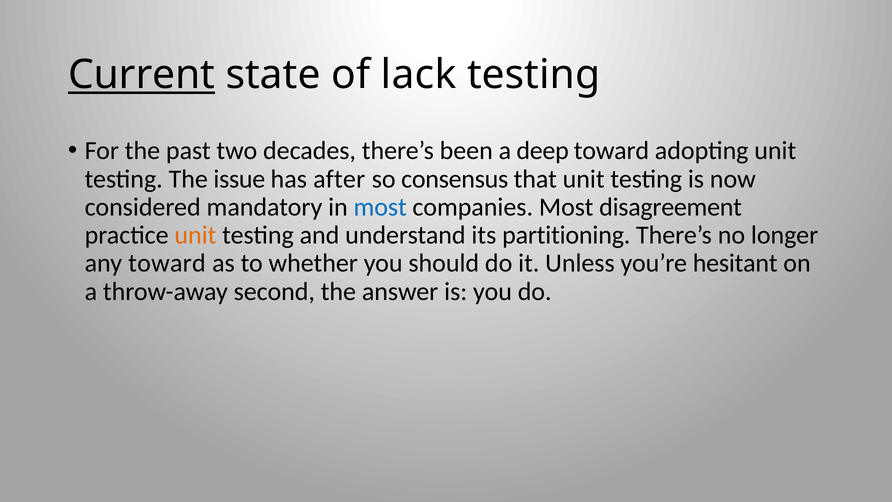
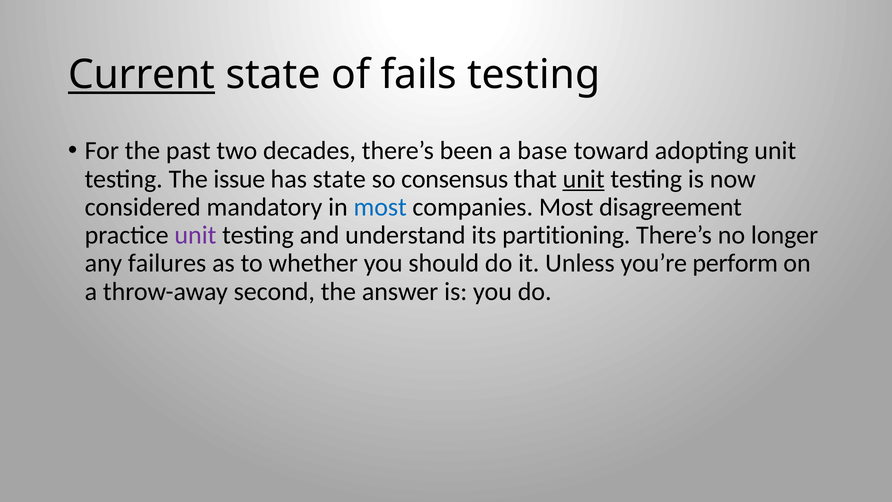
lack: lack -> fails (419, 75)
deep: deep -> base (542, 151)
has after: after -> state (339, 179)
unit underline: none -> present (584, 179)
unit colour: orange -> purple (195, 235)
any toward: toward -> failures (167, 263)
hesitant: hesitant -> perform (735, 263)
